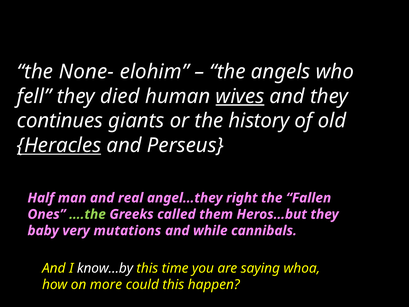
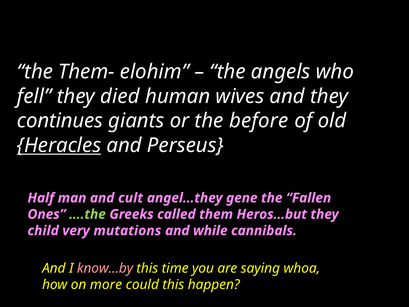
None-: None- -> Them- (86, 72)
wives underline: present -> none (240, 96)
history: history -> before (259, 121)
real: real -> cult (131, 198)
right: right -> gene (242, 198)
baby: baby -> child (43, 230)
know…by colour: white -> pink (105, 268)
